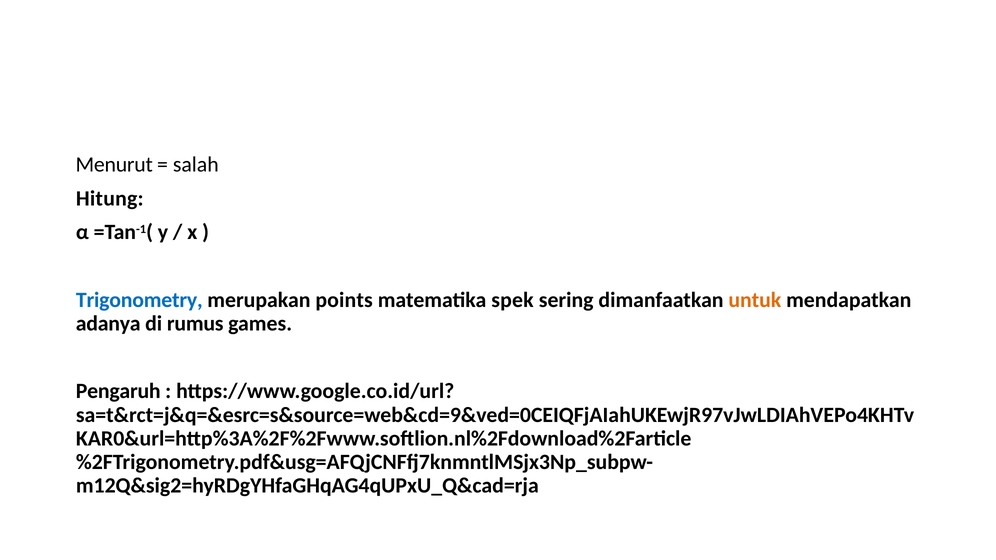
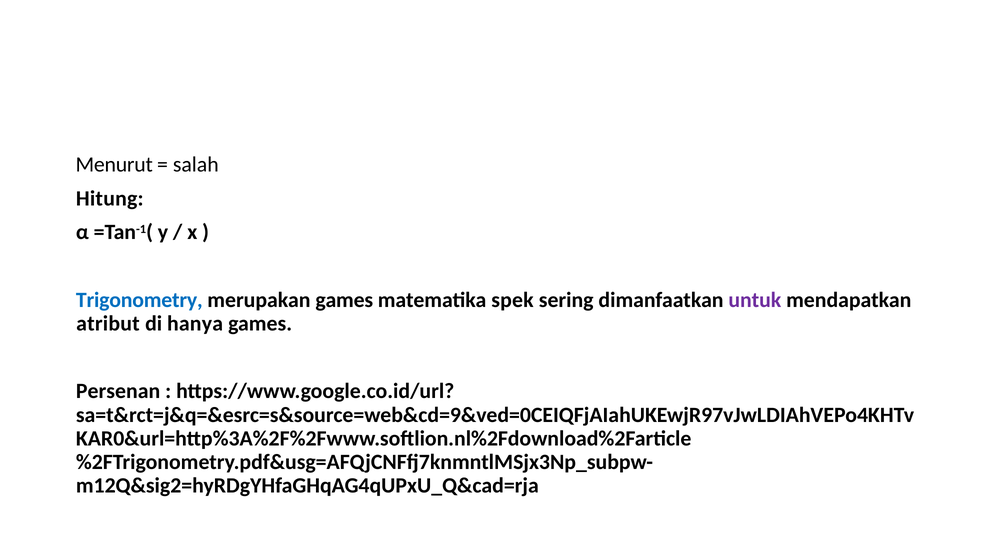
merupakan points: points -> games (344, 300)
untuk colour: orange -> purple (755, 300)
adanya: adanya -> atribut (108, 324)
rumus: rumus -> hanya (195, 324)
Pengaruh: Pengaruh -> Persenan (118, 391)
